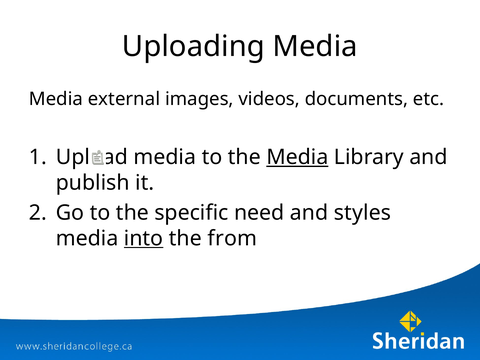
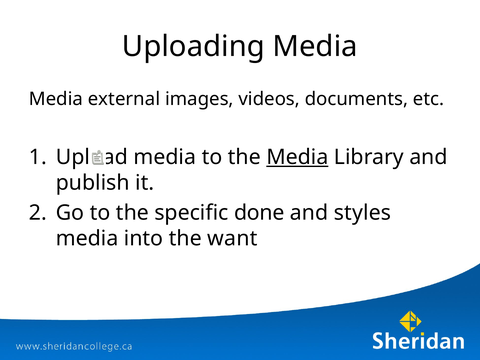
need: need -> done (259, 213)
into underline: present -> none (144, 238)
from: from -> want (232, 238)
